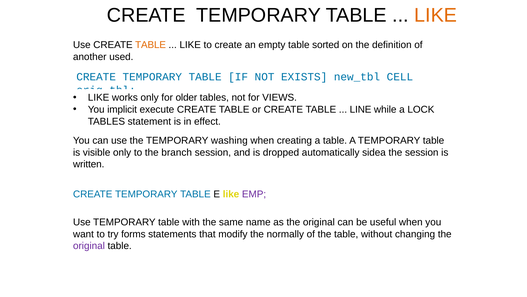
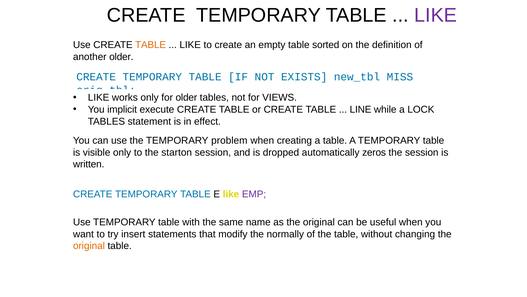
LIKE colour: orange -> purple (436, 15)
another used: used -> older (121, 57)
CELL: CELL -> MISS (400, 77)
washing: washing -> problem (229, 140)
branch: branch -> starton (177, 152)
sidea: sidea -> zeros (374, 152)
forms: forms -> insert (133, 234)
original colour: purple -> orange (89, 246)
